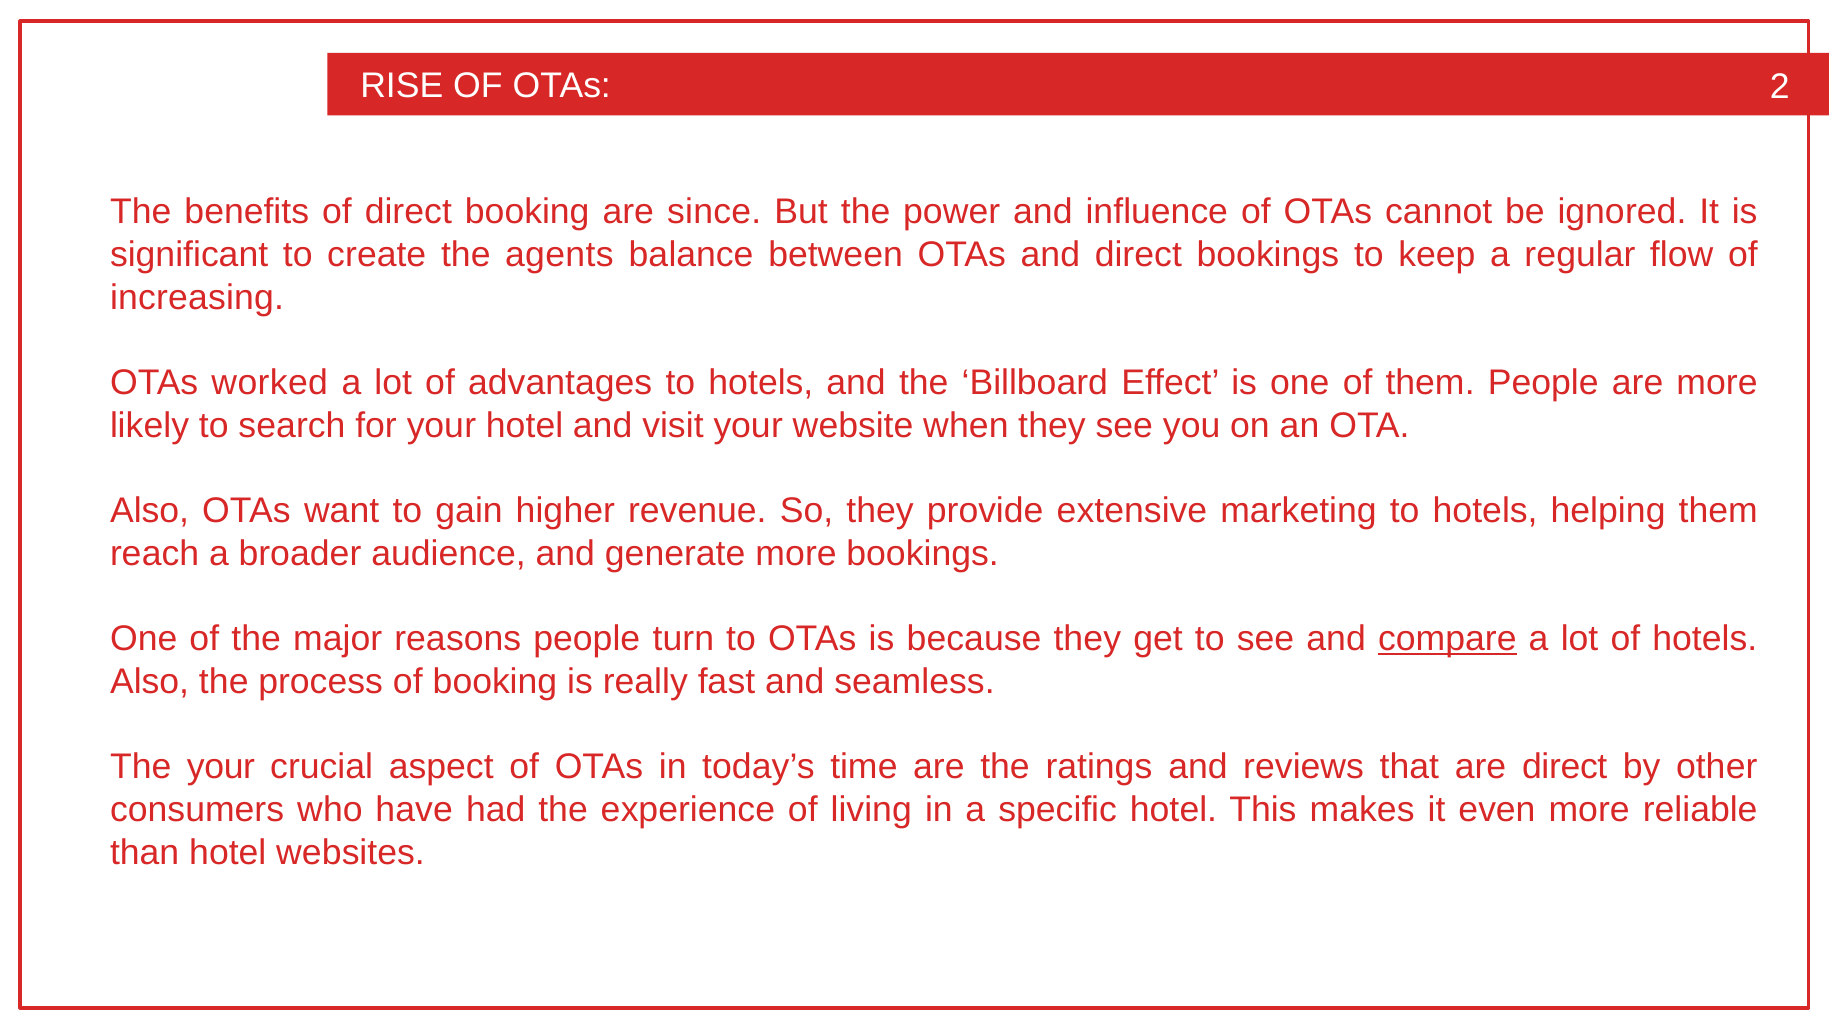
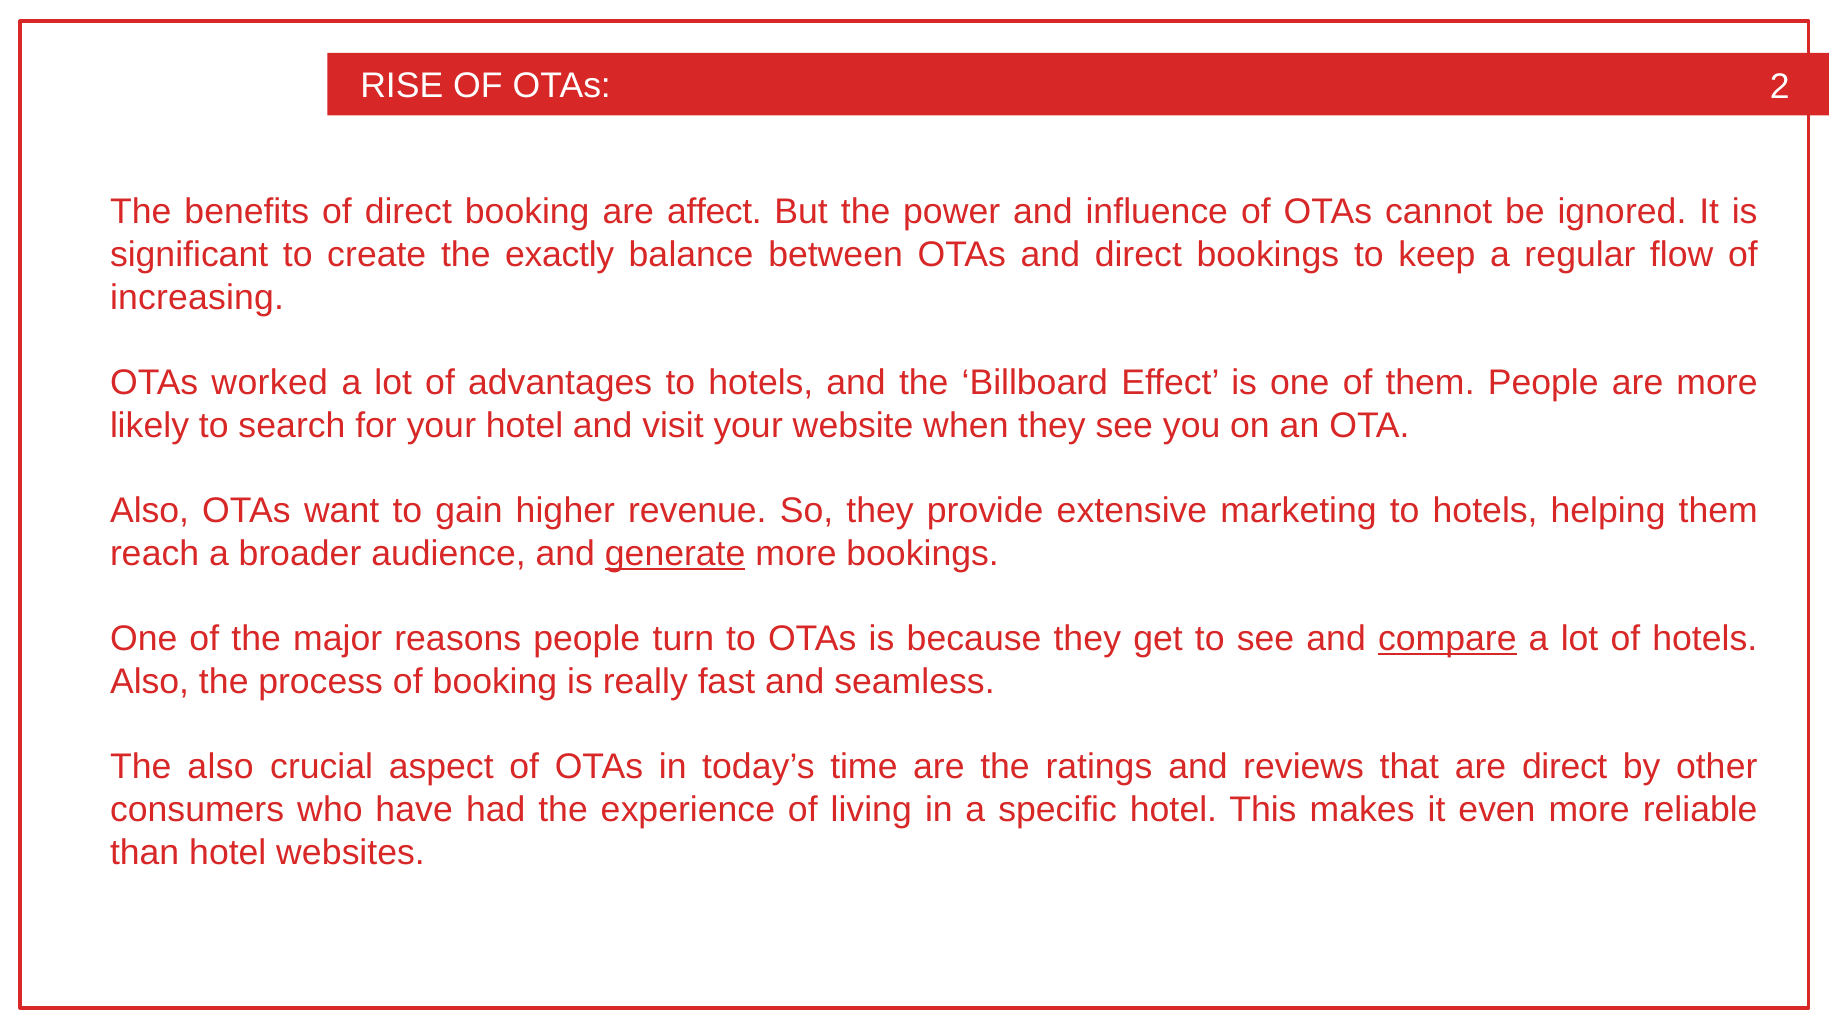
since: since -> affect (714, 212)
agents: agents -> exactly (560, 255)
generate underline: none -> present (675, 554)
The your: your -> also (221, 767)
